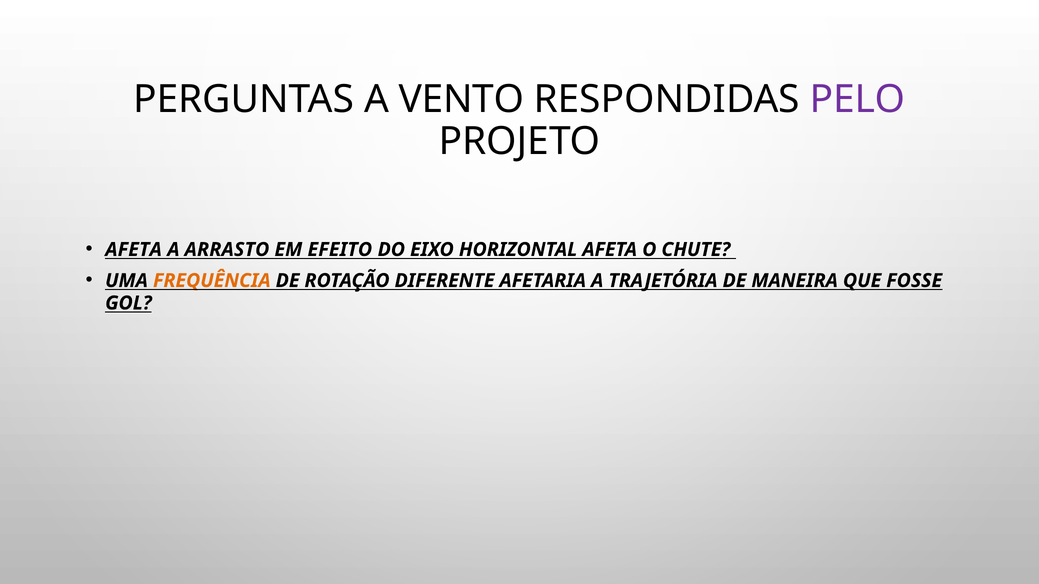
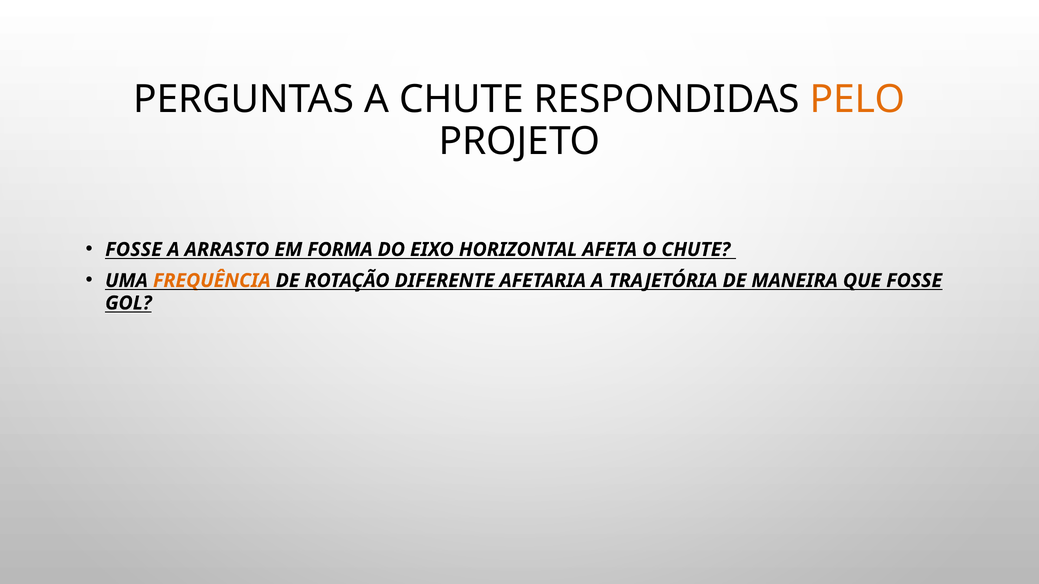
A VENTO: VENTO -> CHUTE (461, 99)
PELO colour: purple -> orange (858, 99)
AFETA: AFETA -> FOSSE (134, 250)
EFEITO: EFEITO -> FORMA (340, 250)
